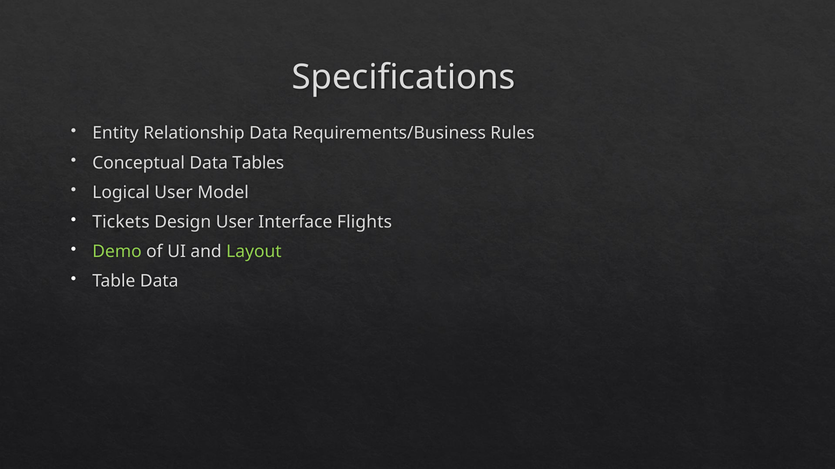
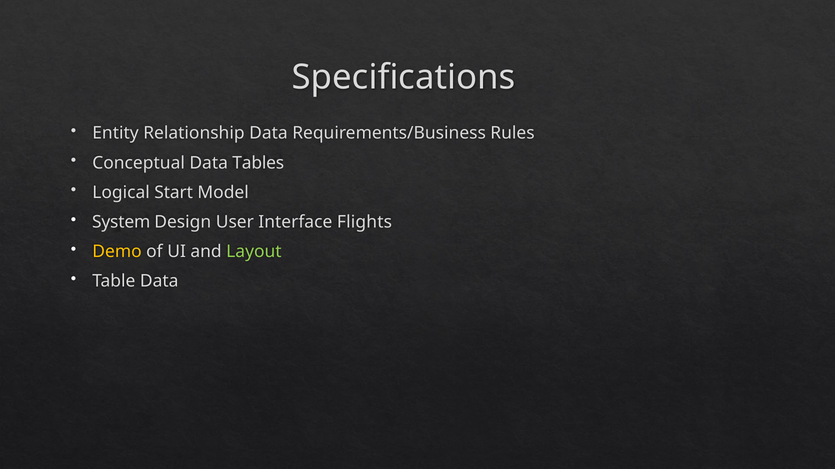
Logical User: User -> Start (174, 193)
Tickets: Tickets -> System (121, 222)
Demo colour: light green -> yellow (117, 252)
